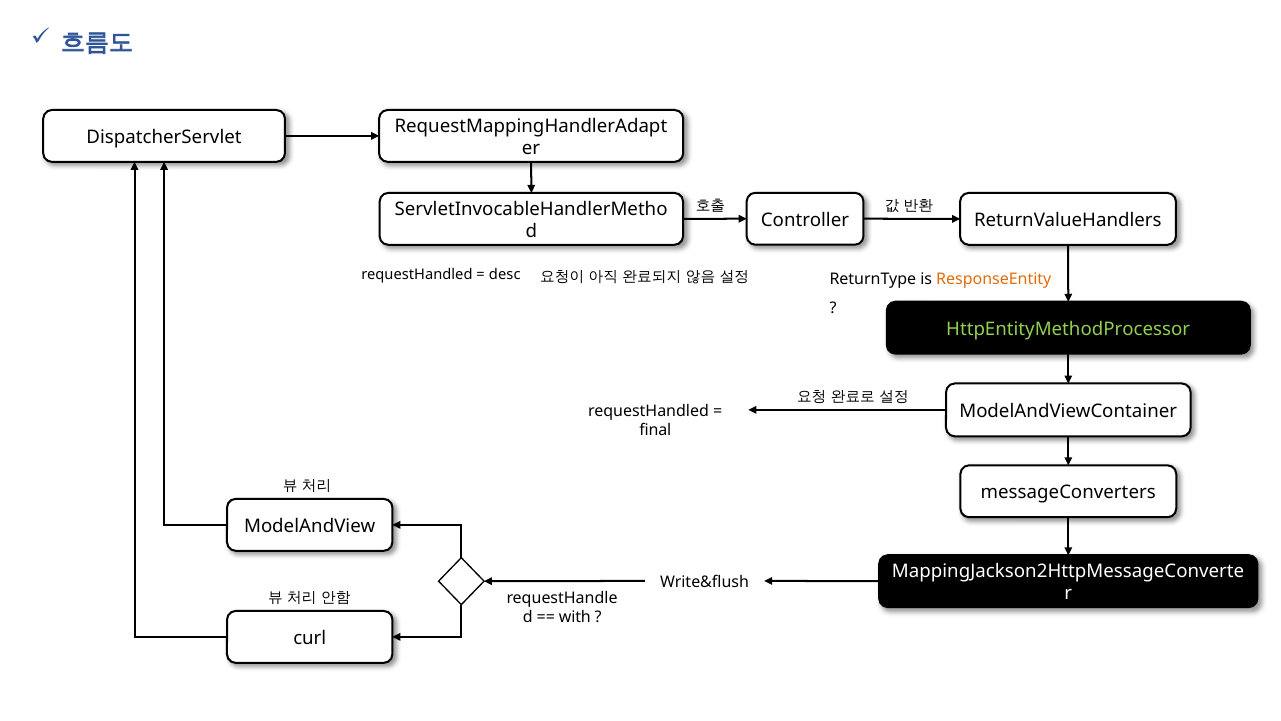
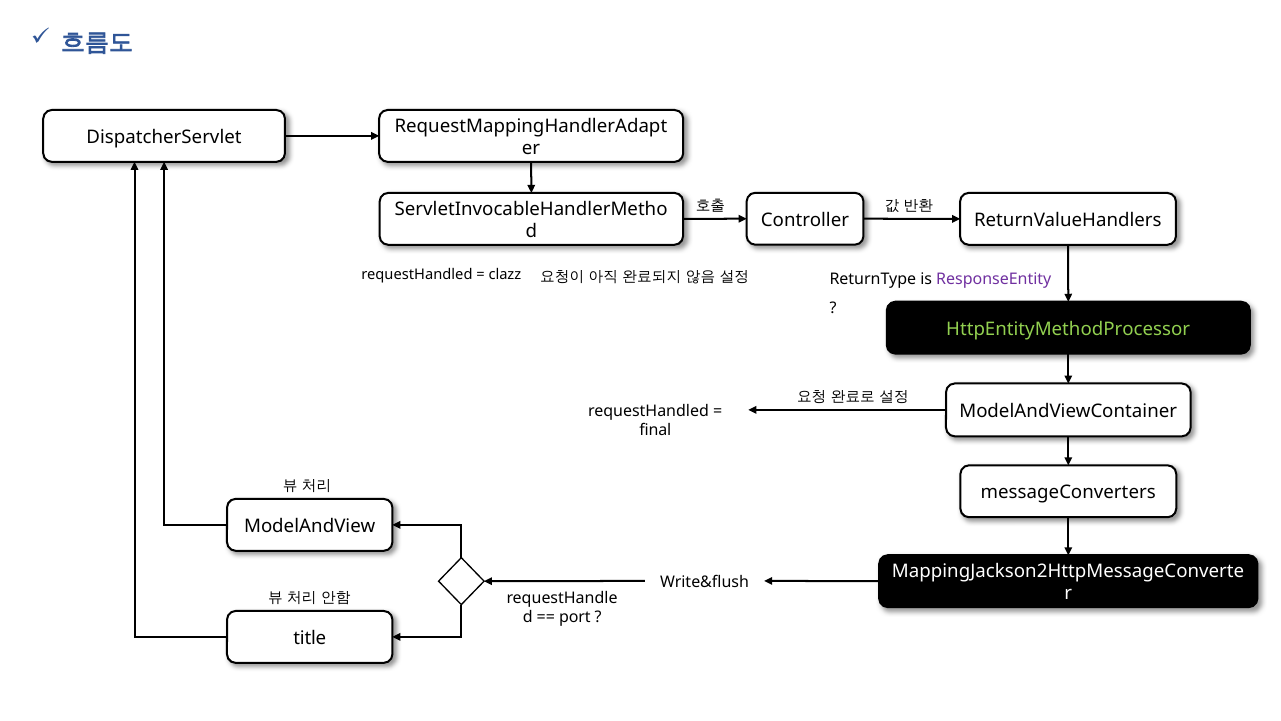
desc: desc -> clazz (505, 275)
ResponseEntity colour: orange -> purple (994, 279)
with: with -> port (575, 617)
curl: curl -> title (310, 638)
